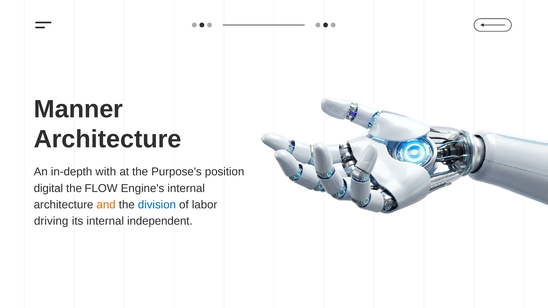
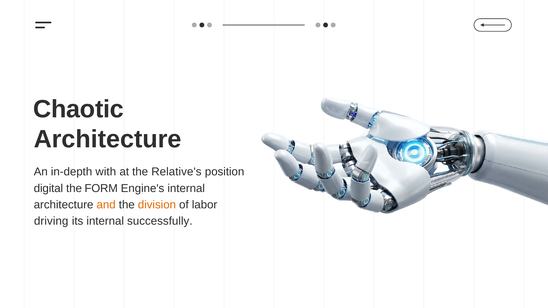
Manner: Manner -> Chaotic (79, 109)
Purpose's: Purpose's -> Relative's (176, 172)
FLOW: FLOW -> FORM (101, 188)
division colour: blue -> orange (157, 205)
independent: independent -> successfully (160, 221)
